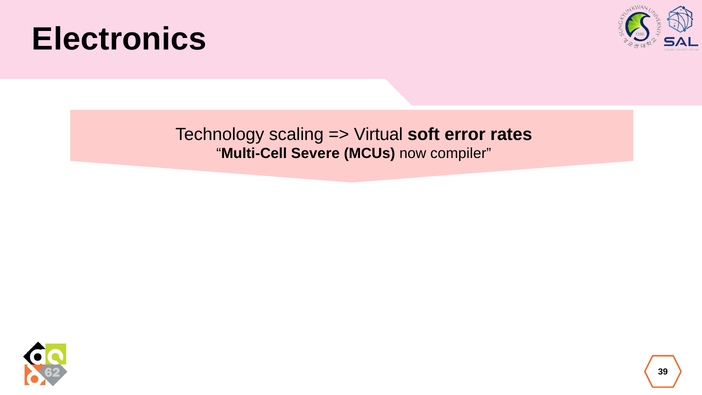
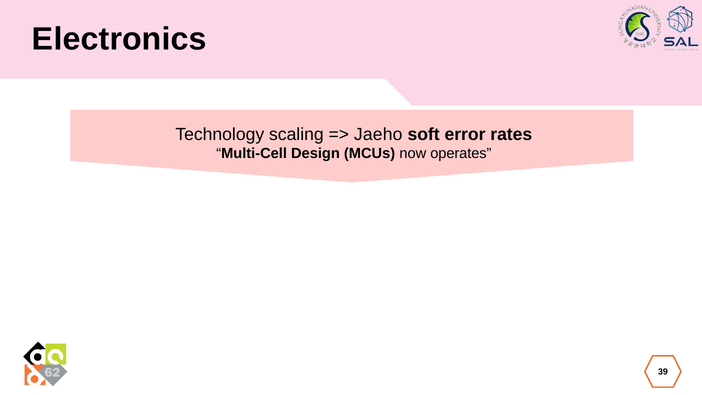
Virtual: Virtual -> Jaeho (378, 135)
Severe: Severe -> Design (315, 154)
compiler: compiler -> operates (461, 154)
